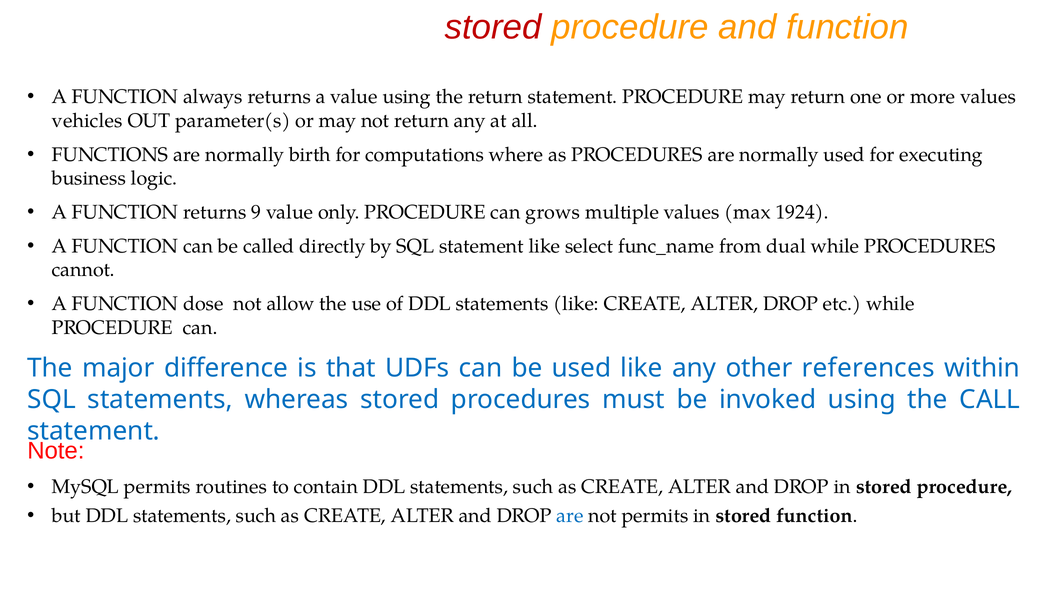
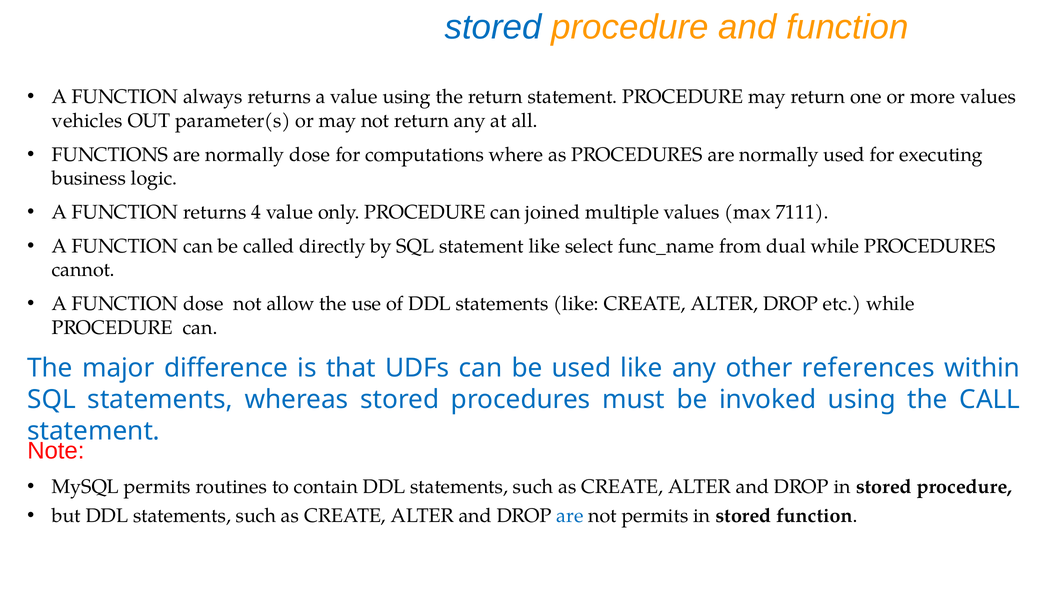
stored colour: red -> blue (493, 27)
normally birth: birth -> dose (310, 154)
9: 9 -> 4 (256, 212)
grows: grows -> joined (553, 212)
1924: 1924 -> 7111 (802, 212)
